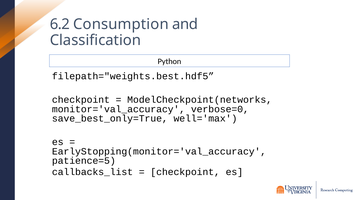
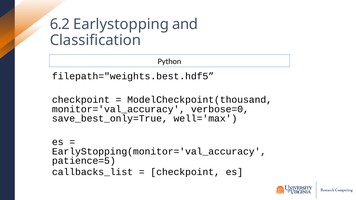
Consumption: Consumption -> Earlystopping (121, 24)
ModelCheckpoint(networks: ModelCheckpoint(networks -> ModelCheckpoint(thousand (200, 100)
